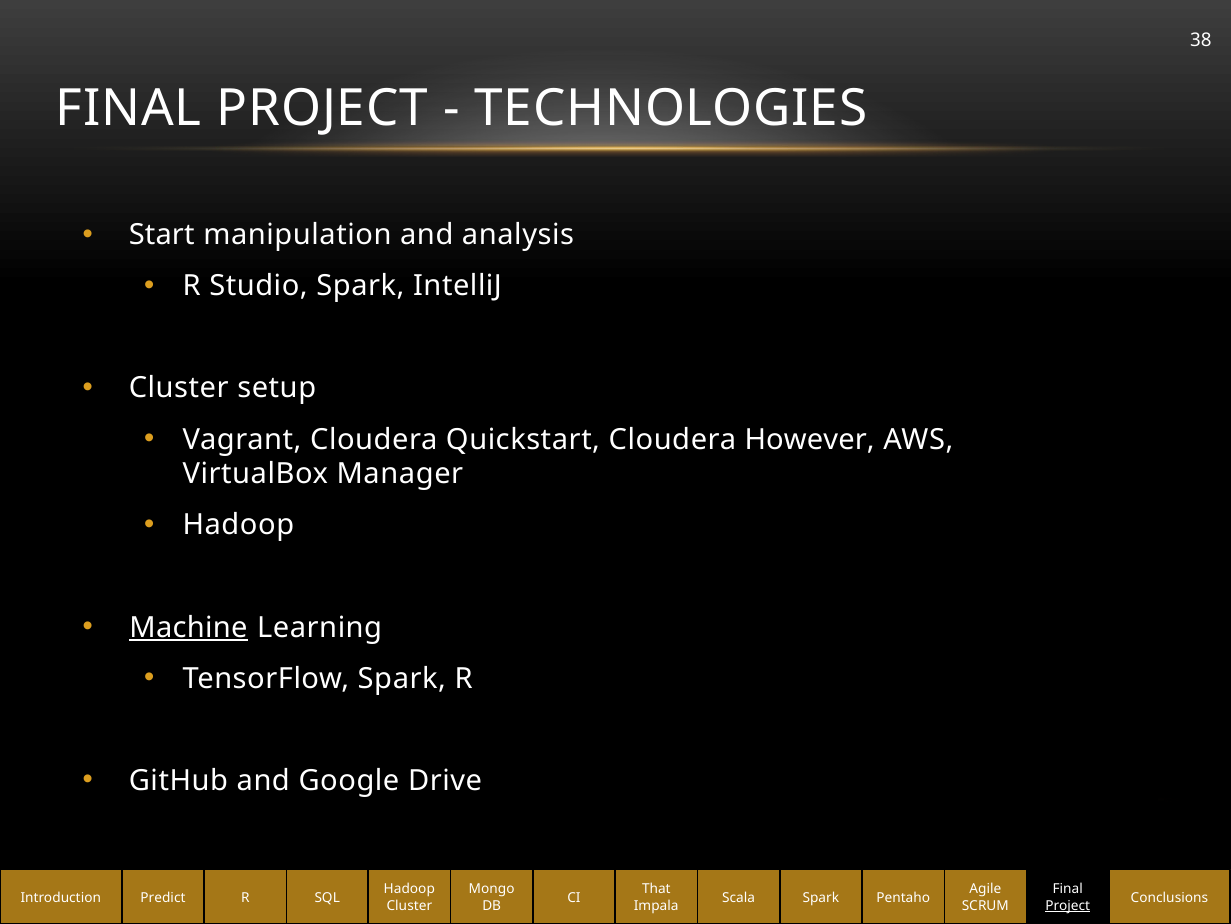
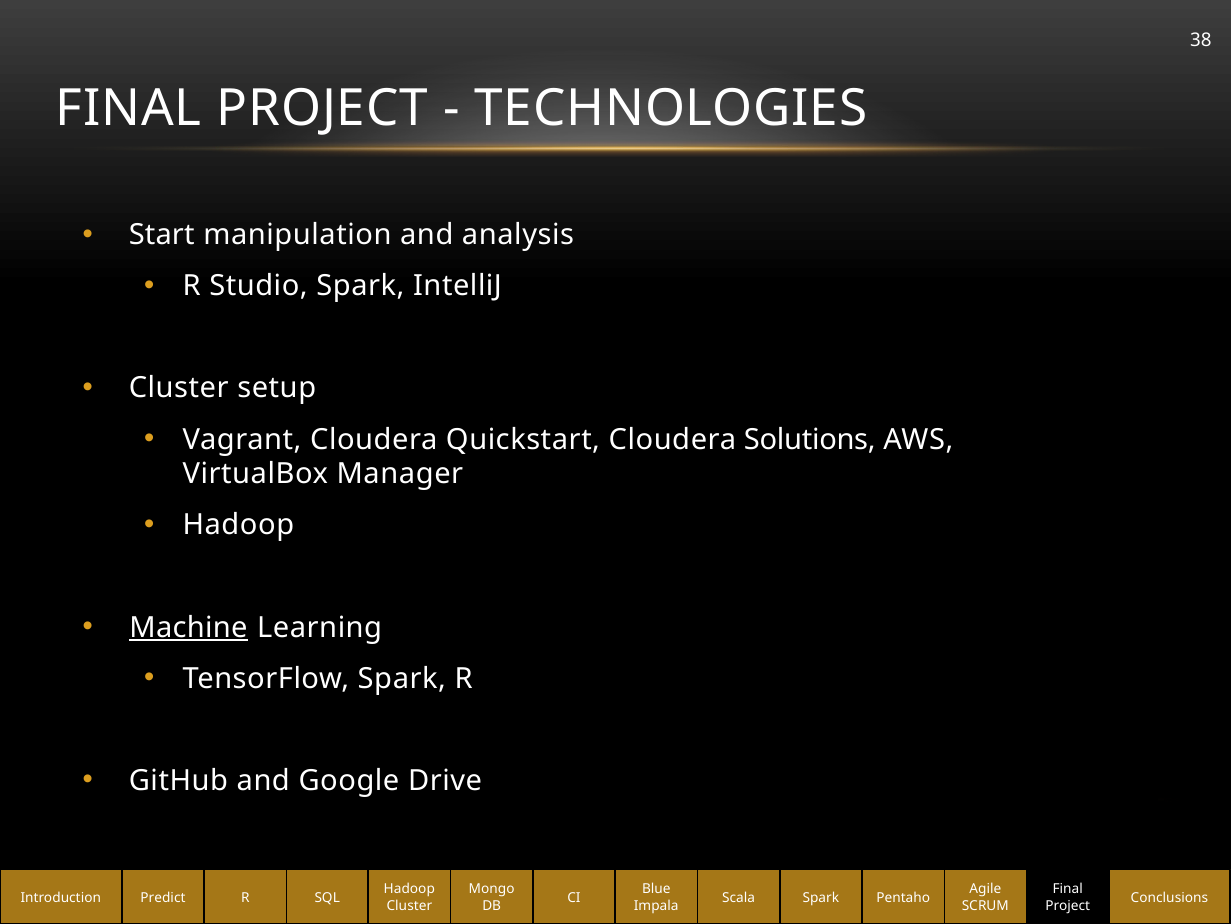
However: However -> Solutions (810, 439)
That: That -> Blue (656, 889)
Project underline: present -> none (1068, 905)
